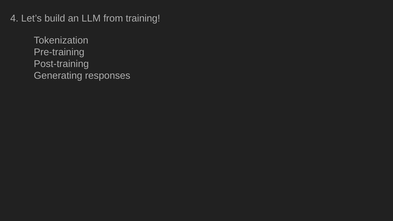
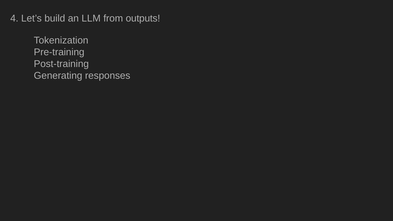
training: training -> outputs (143, 18)
